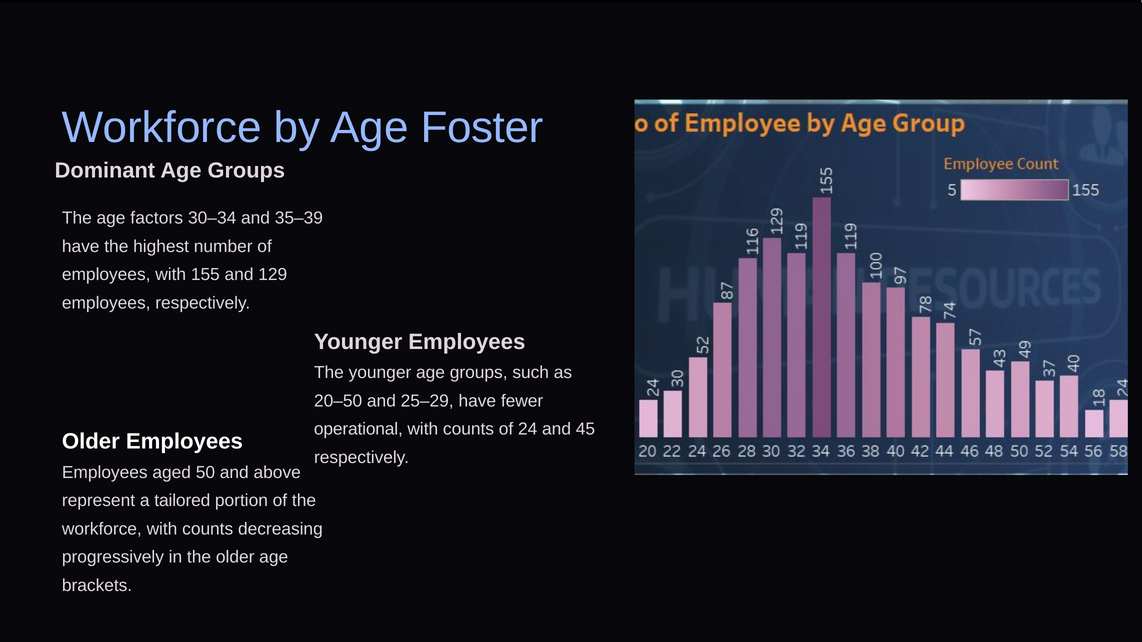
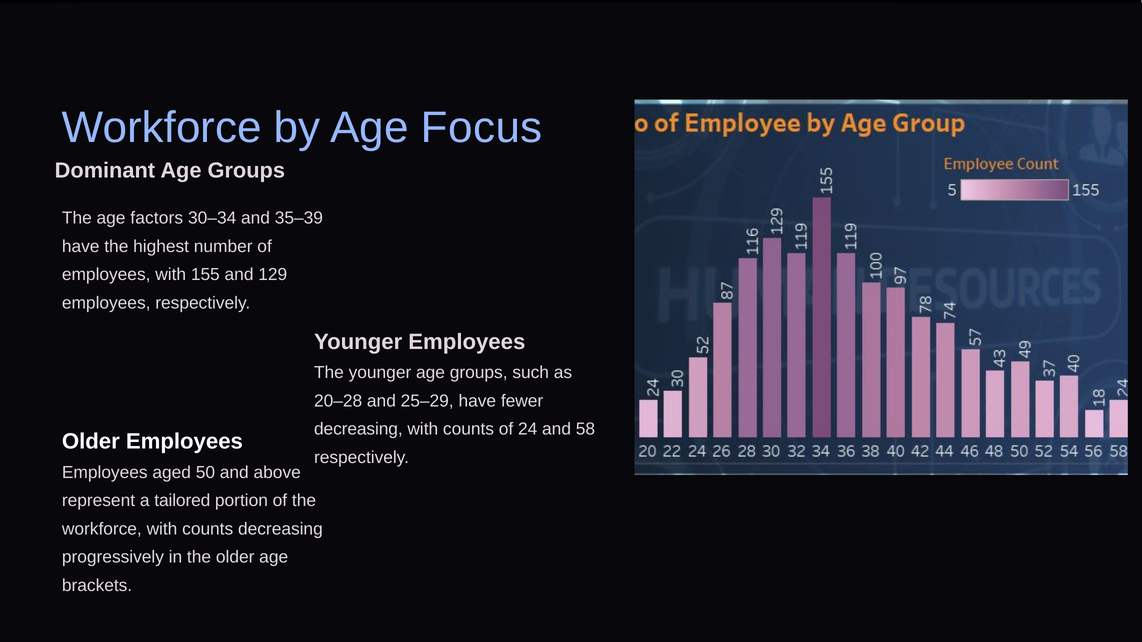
Foster: Foster -> Focus (482, 128)
20–50: 20–50 -> 20–28 (338, 401)
operational: operational -> decreasing (358, 429)
45: 45 -> 58 (585, 429)
